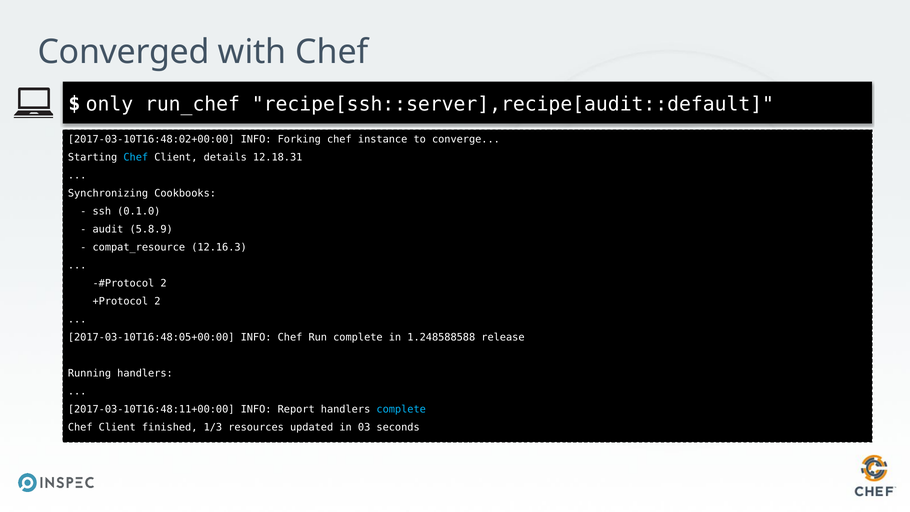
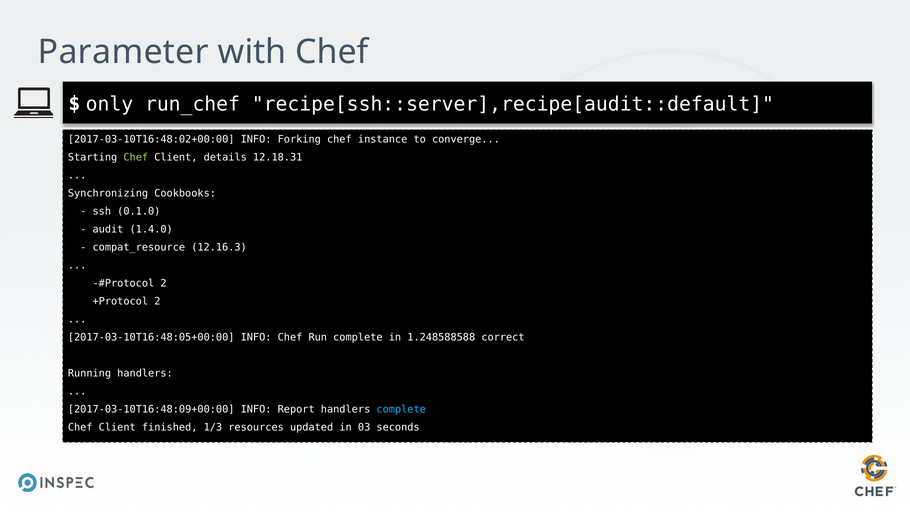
Converged: Converged -> Parameter (123, 52)
Chef colour: light blue -> light green (136, 157)
5.8.9: 5.8.9 -> 1.4.0 (151, 229)
release: release -> correct (503, 337)
2017-03-10T16:48:11+00:00: 2017-03-10T16:48:11+00:00 -> 2017-03-10T16:48:09+00:00 (151, 409)
